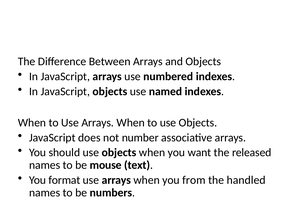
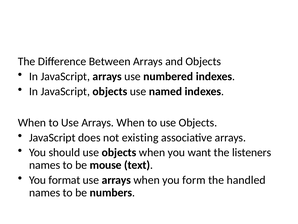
number: number -> existing (140, 137)
released: released -> listeners (252, 152)
from: from -> form (194, 180)
